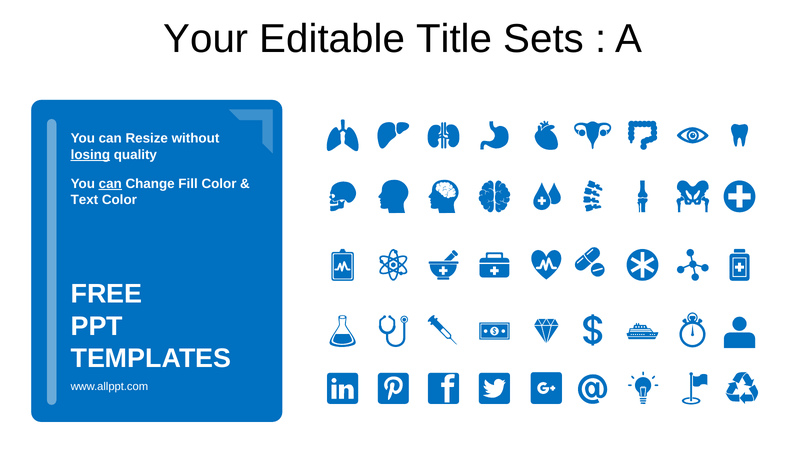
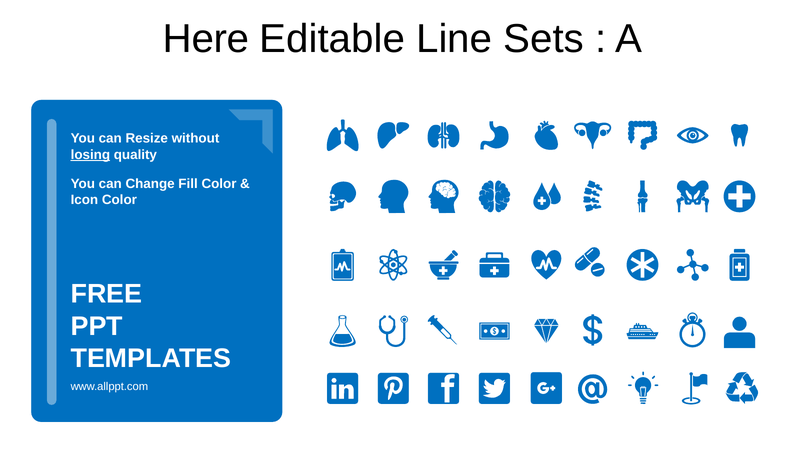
Your: Your -> Here (206, 39)
Title: Title -> Line (454, 39)
can underline: present -> none (110, 184)
Text: Text -> Icon (84, 200)
